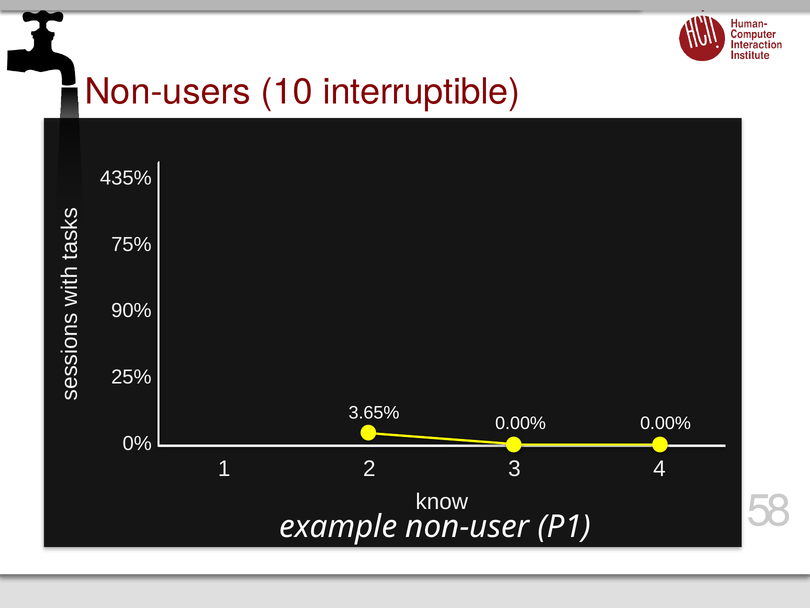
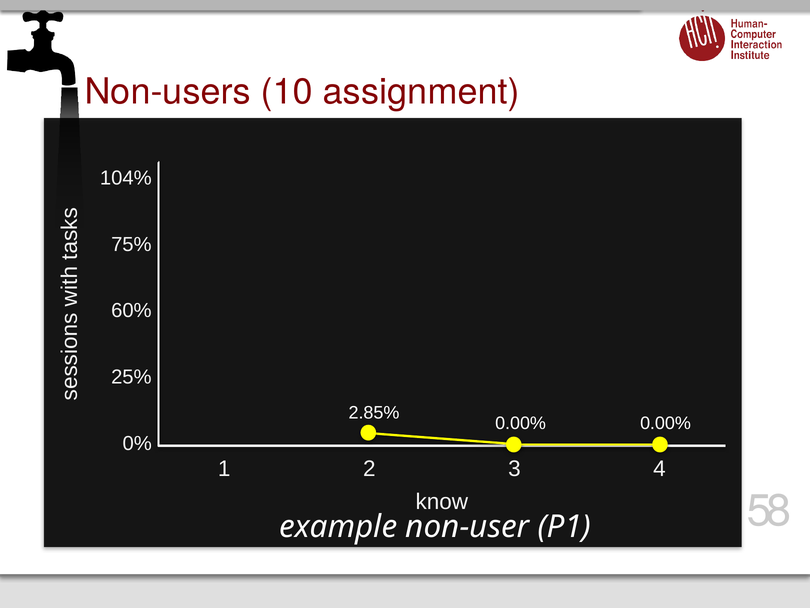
interruptible: interruptible -> assignment (421, 92)
435%: 435% -> 104% (126, 178)
90%: 90% -> 60% (131, 310)
3.65%: 3.65% -> 2.85% (374, 413)
